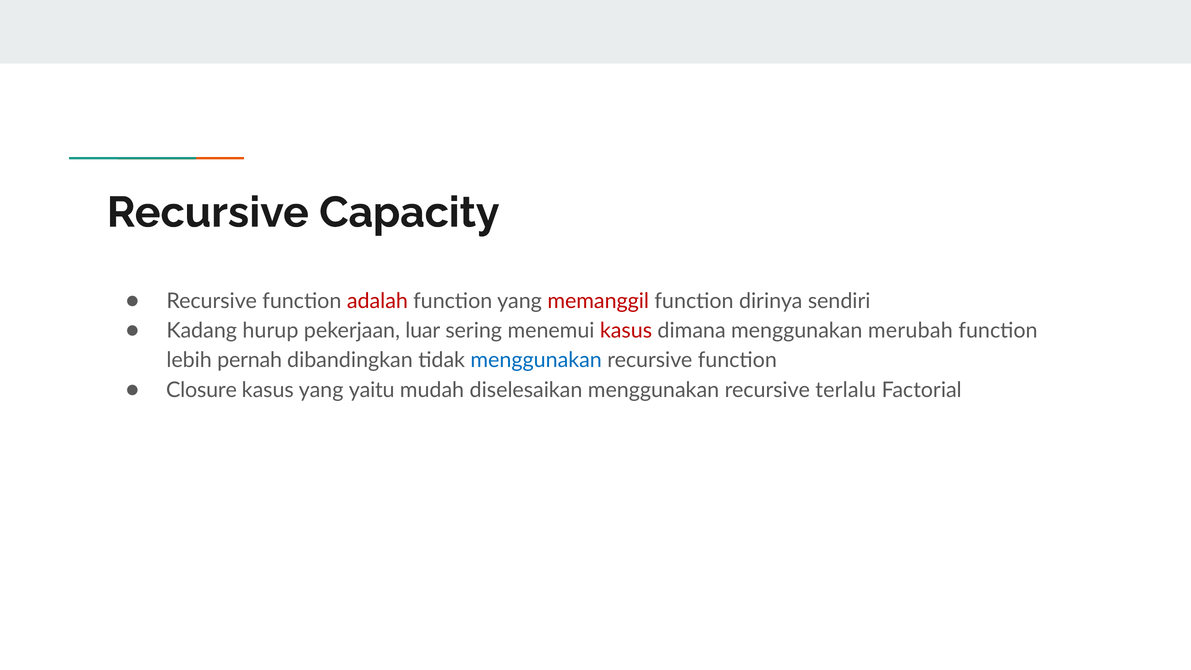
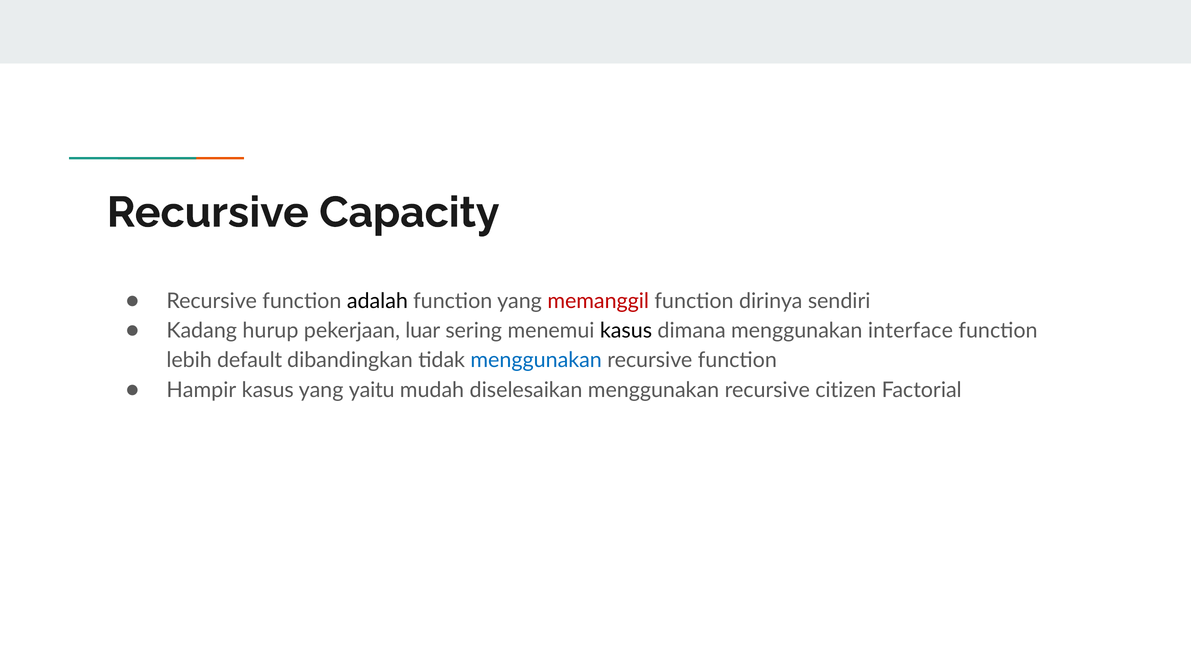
adalah colour: red -> black (377, 301)
kasus colour: red -> black (626, 331)
merubah: merubah -> interface (910, 331)
pernah: pernah -> default (250, 360)
Closure: Closure -> Hampir (201, 390)
terlalu: terlalu -> citizen (846, 390)
